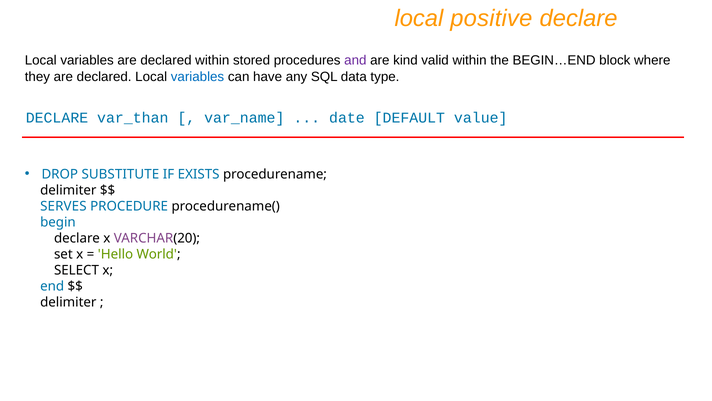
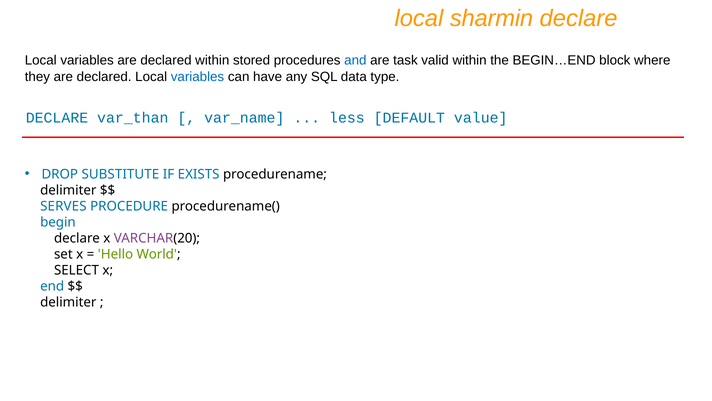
positive: positive -> sharmin (492, 19)
and colour: purple -> blue (355, 60)
kind: kind -> task (405, 60)
date: date -> less (347, 118)
